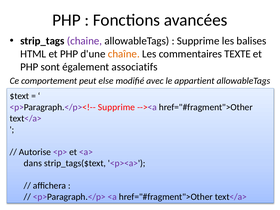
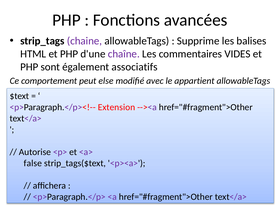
chaîne colour: orange -> purple (124, 54)
TEXTE: TEXTE -> VIDES (237, 54)
<p>Paragraph.</p><!-- Supprime: Supprime -> Extension (116, 107)
dans: dans -> false (33, 163)
